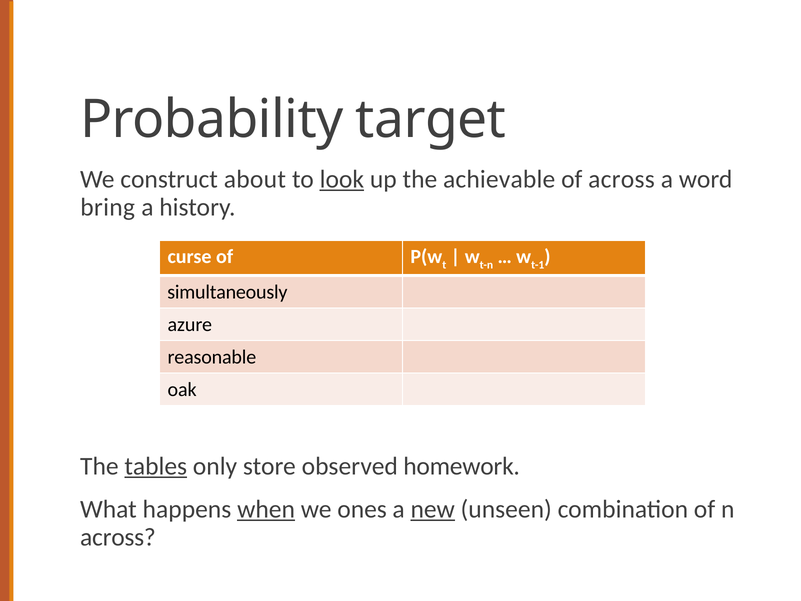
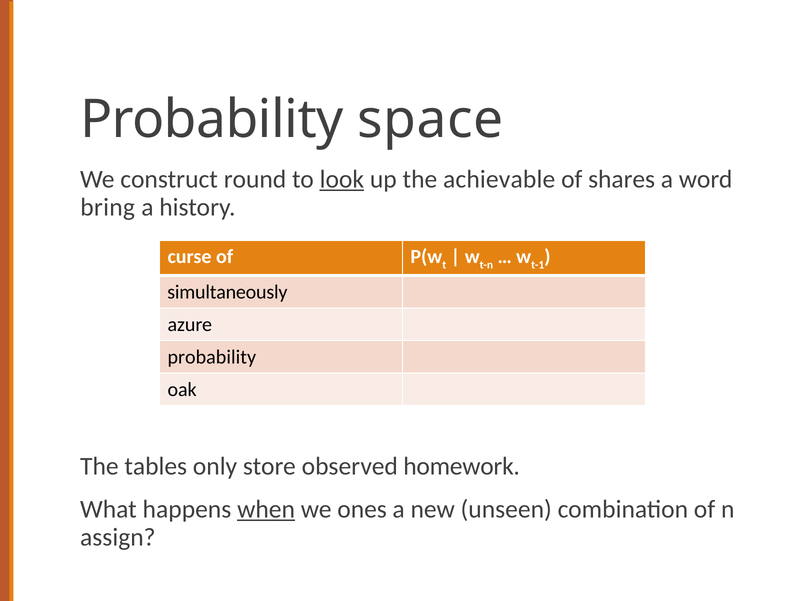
target: target -> space (430, 120)
about: about -> round (255, 179)
of across: across -> shares (622, 179)
reasonable: reasonable -> probability (212, 357)
tables underline: present -> none (156, 466)
new underline: present -> none (433, 509)
across: across -> assign (118, 537)
